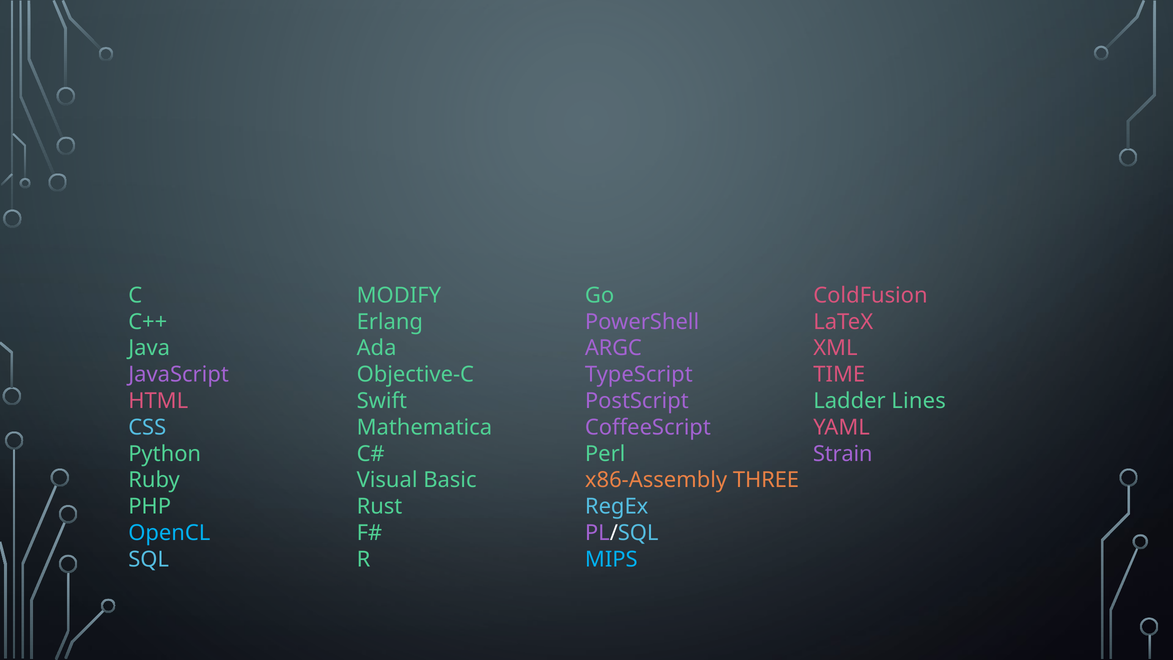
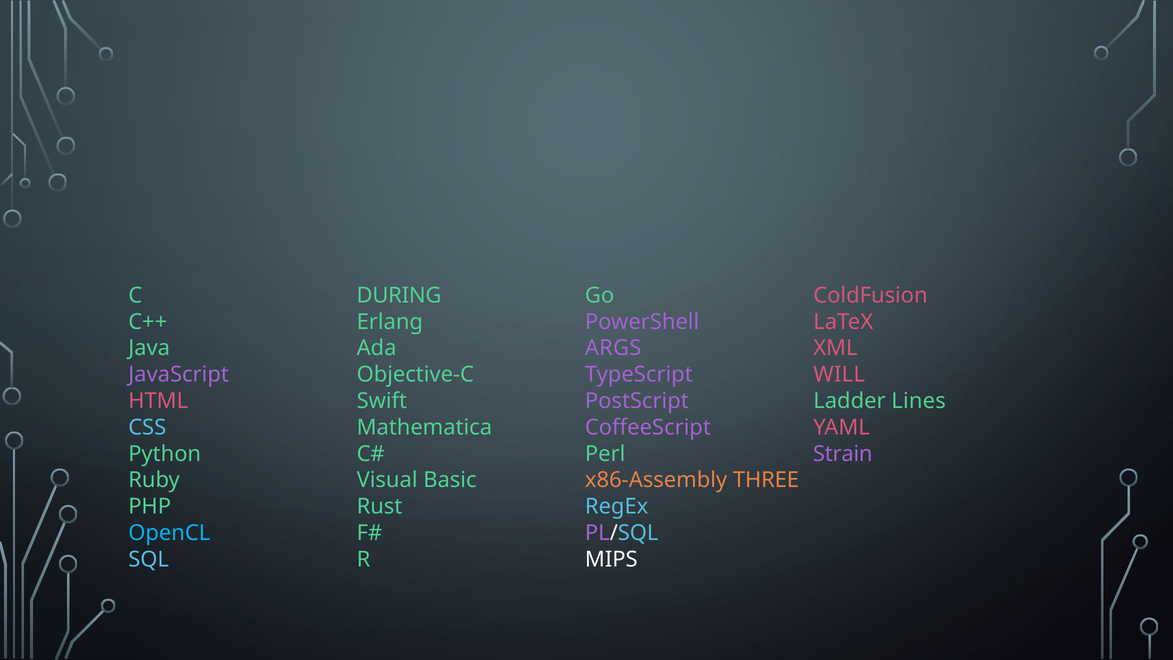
MODIFY: MODIFY -> DURING (399, 295)
ARGC: ARGC -> ARGS (613, 348)
TIME: TIME -> WILL (839, 374)
MIPS colour: light blue -> white (611, 559)
